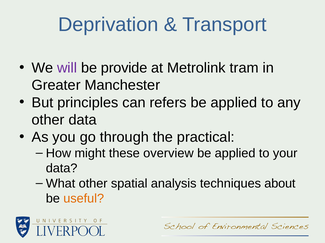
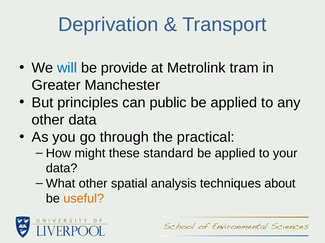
will colour: purple -> blue (67, 68)
refers: refers -> public (168, 103)
overview: overview -> standard (168, 154)
